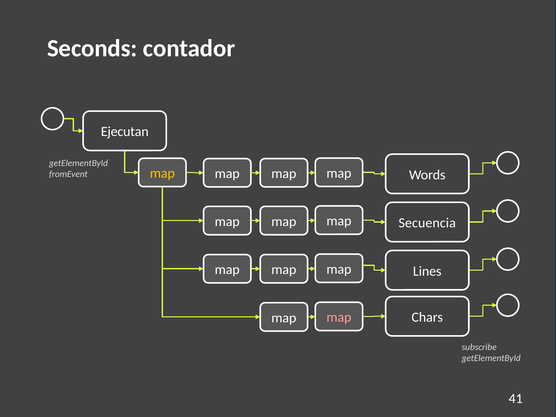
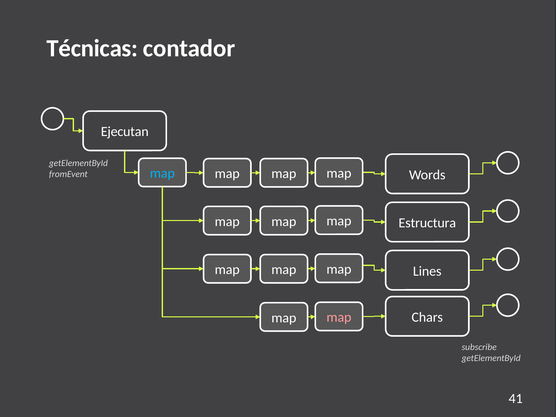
Seconds: Seconds -> Técnicas (92, 48)
map colour: yellow -> light blue (162, 173)
Secuencia: Secuencia -> Estructura (427, 223)
